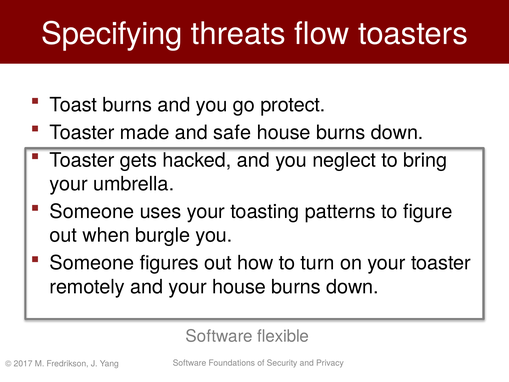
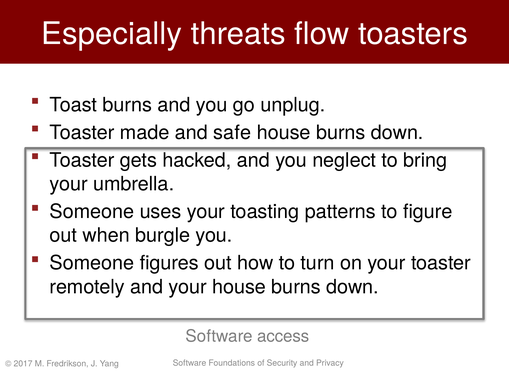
Specifying: Specifying -> Especially (112, 34)
protect: protect -> unplug (293, 105)
flexible: flexible -> access (283, 336)
